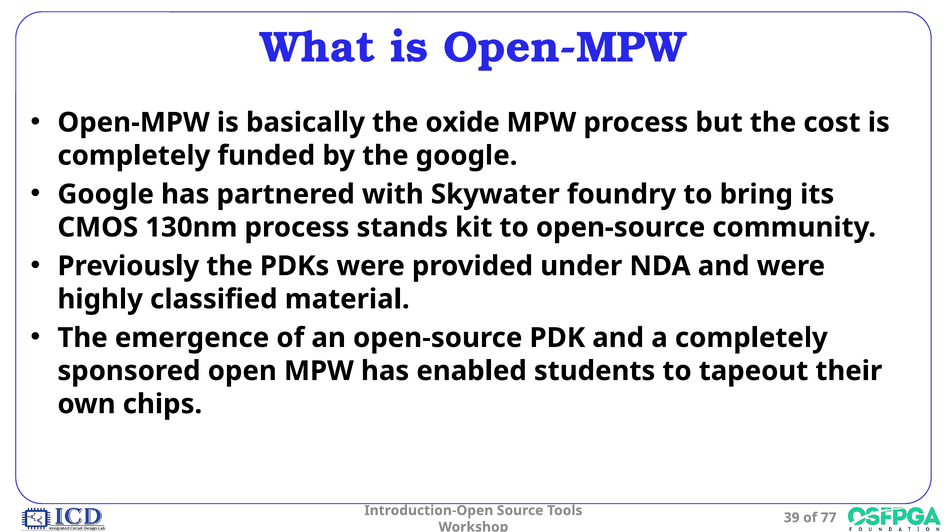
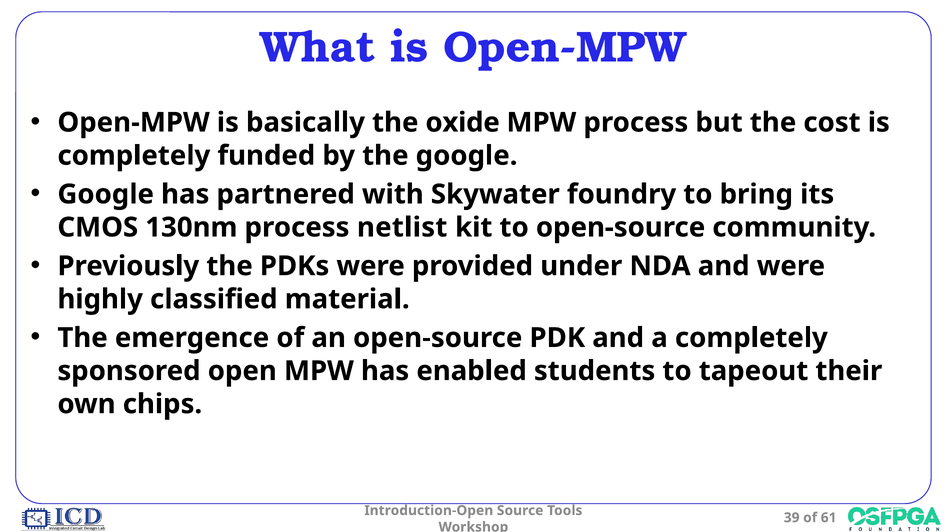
stands: stands -> netlist (402, 228)
77: 77 -> 61 (829, 518)
